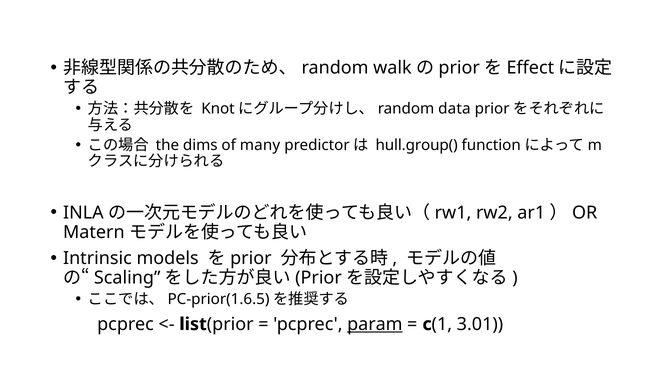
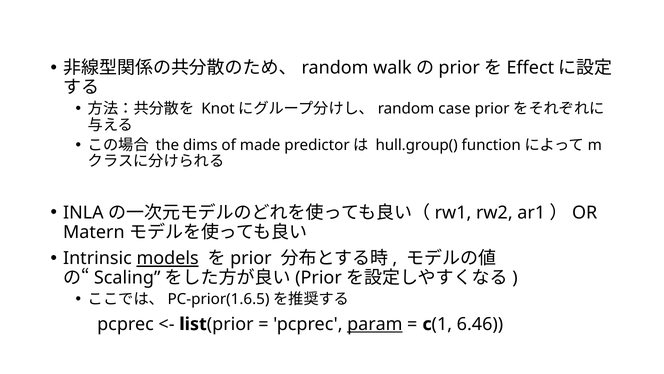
data: data -> case (454, 108)
many: many -> made (260, 145)
models underline: none -> present (168, 258)
3.01: 3.01 -> 6.46 (480, 324)
